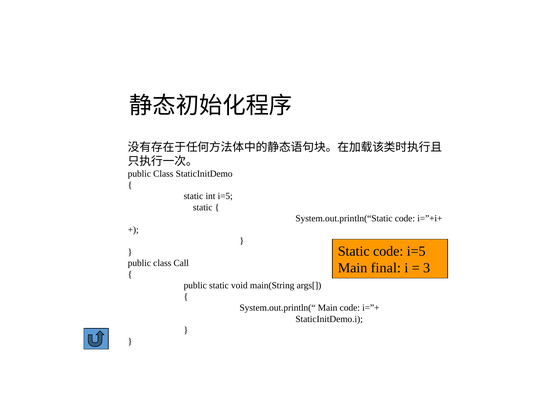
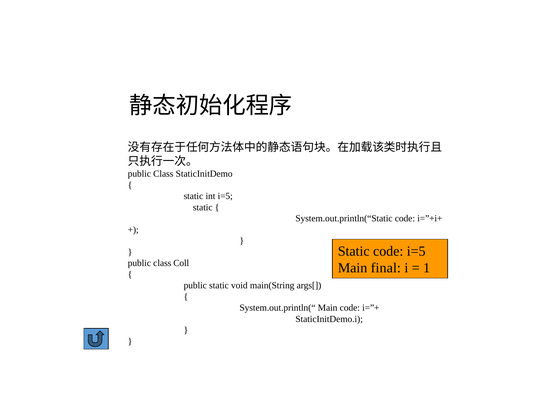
Call: Call -> Coll (181, 263)
3: 3 -> 1 (427, 268)
